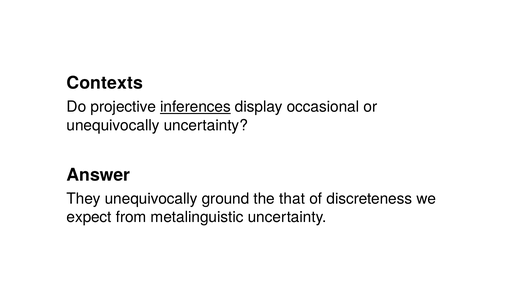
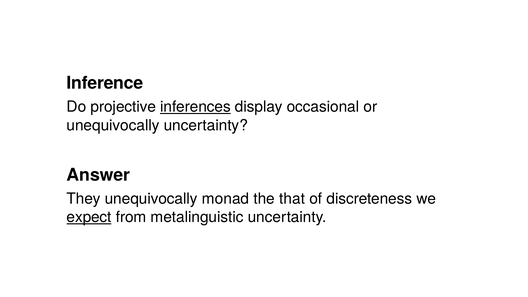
Contexts: Contexts -> Inference (105, 83)
ground: ground -> monad (226, 199)
expect underline: none -> present (89, 217)
